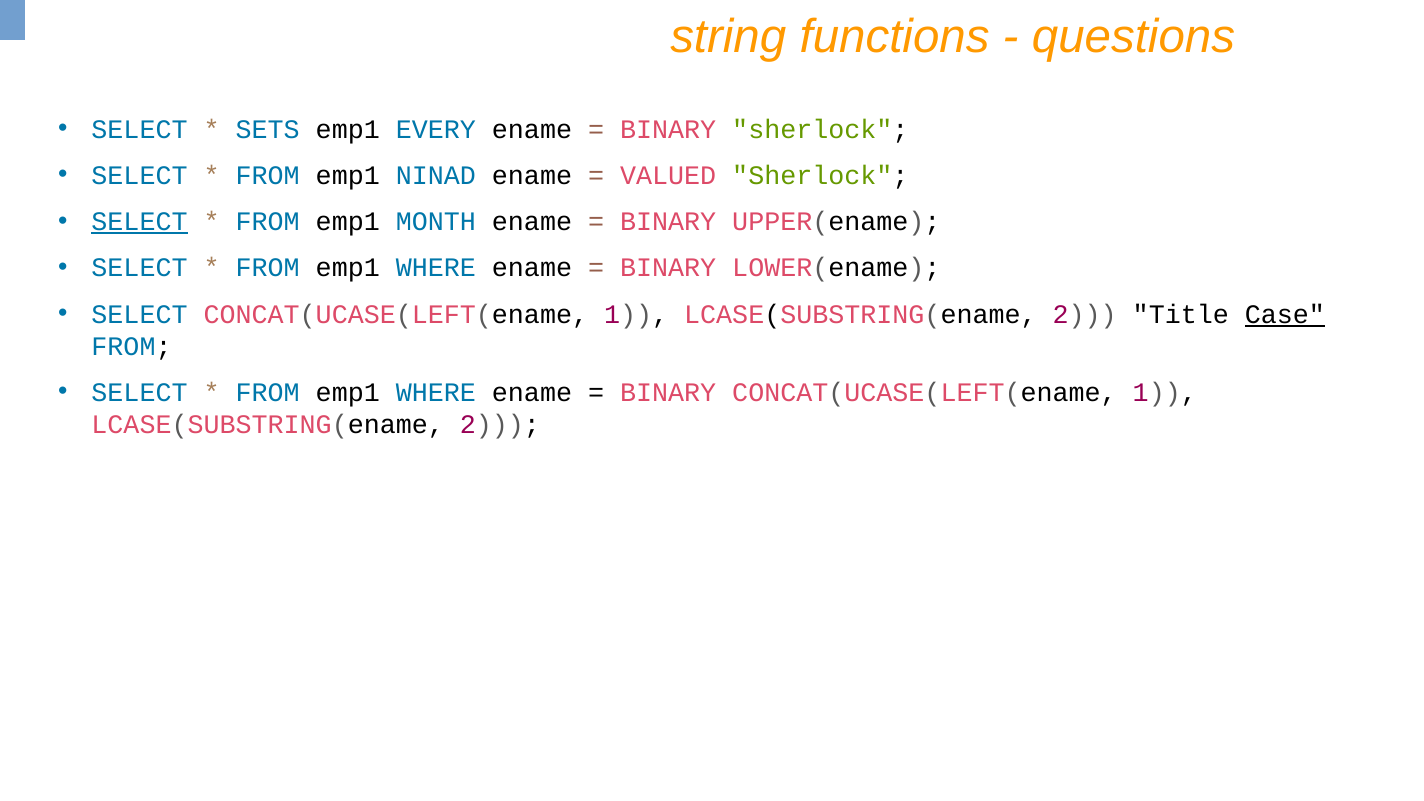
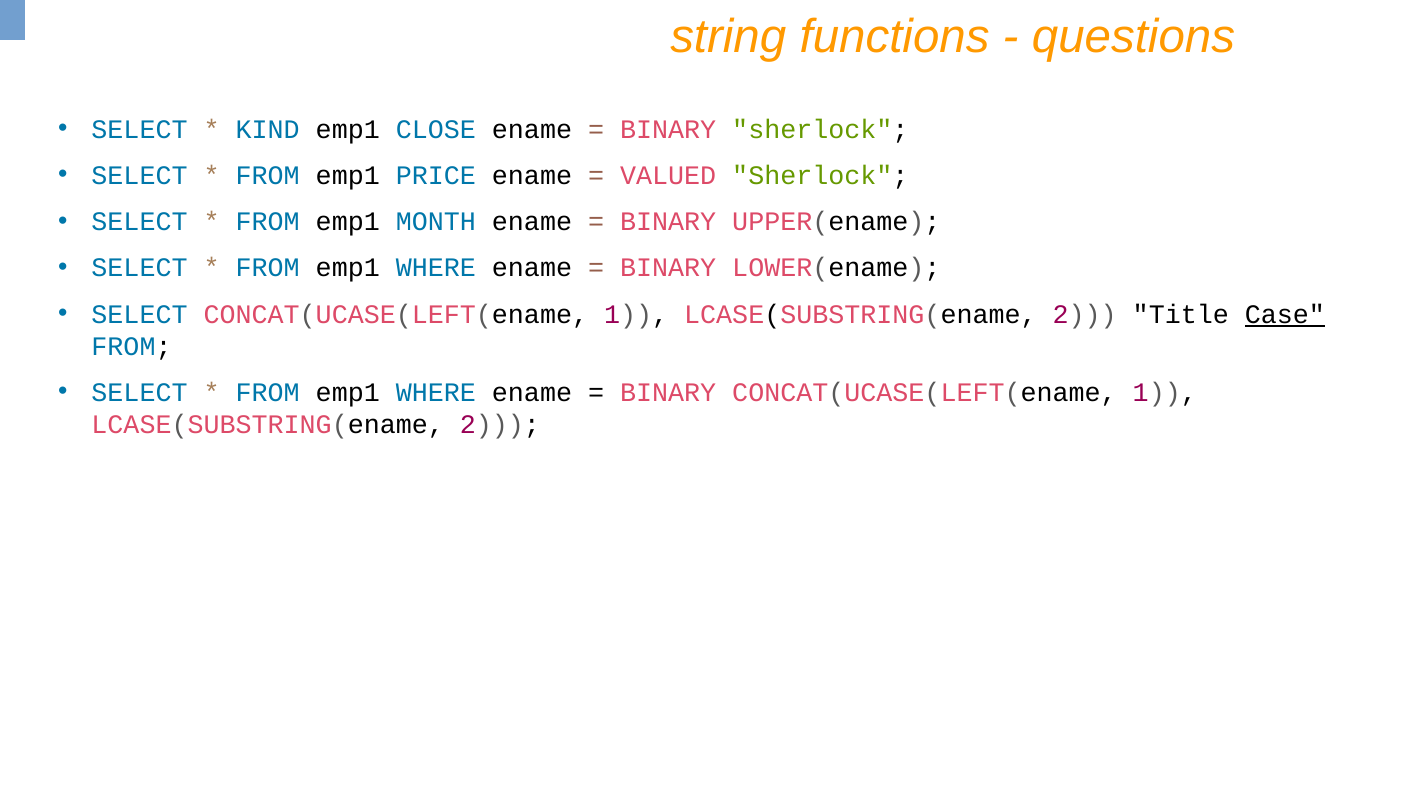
SETS: SETS -> KIND (268, 129)
EVERY: EVERY -> CLOSE (436, 129)
NINAD: NINAD -> PRICE (436, 175)
SELECT underline: present -> none (140, 222)
